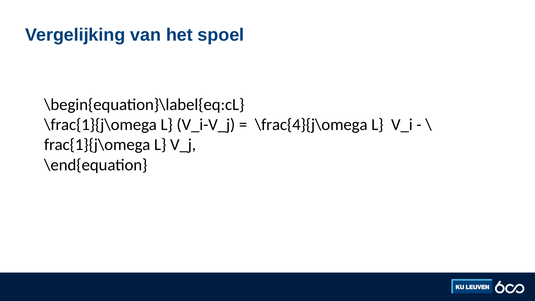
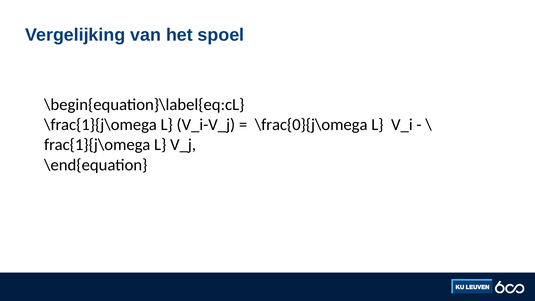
\frac{4}{j\omega: \frac{4}{j\omega -> \frac{0}{j\omega (311, 125)
